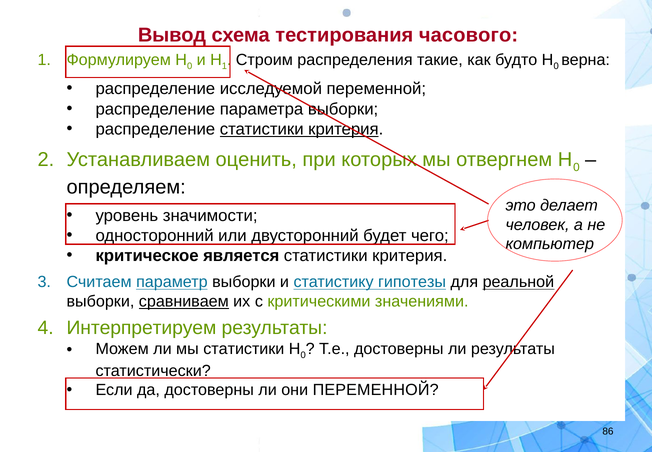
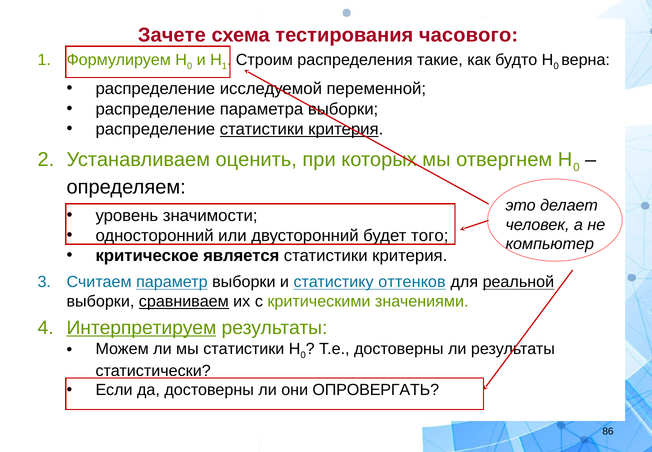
Вывод: Вывод -> Зачете (172, 35)
чего: чего -> того (430, 236)
гипотезы: гипотезы -> оттенков (412, 282)
Интерпретируем underline: none -> present (141, 328)
они ПЕРЕМЕННОЙ: ПЕРЕМЕННОЙ -> ОПРОВЕРГАТЬ (376, 390)
